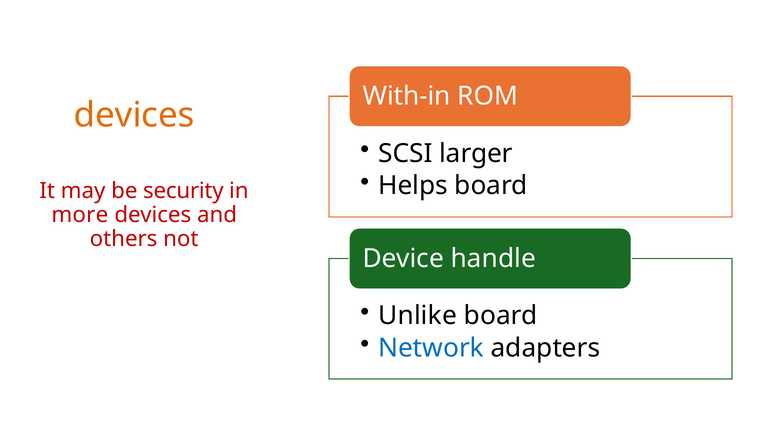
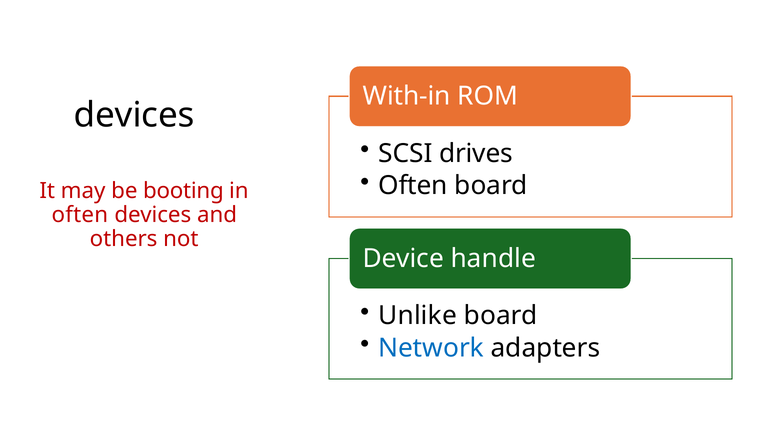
devices colour: orange -> black (134, 115)
larger: larger -> drives (476, 154)
Helps: Helps -> Often (413, 186)
security: security -> booting (183, 191)
more: more -> often (80, 215)
